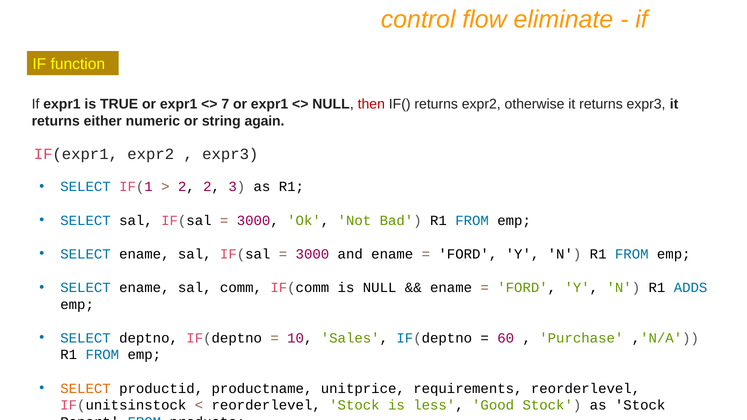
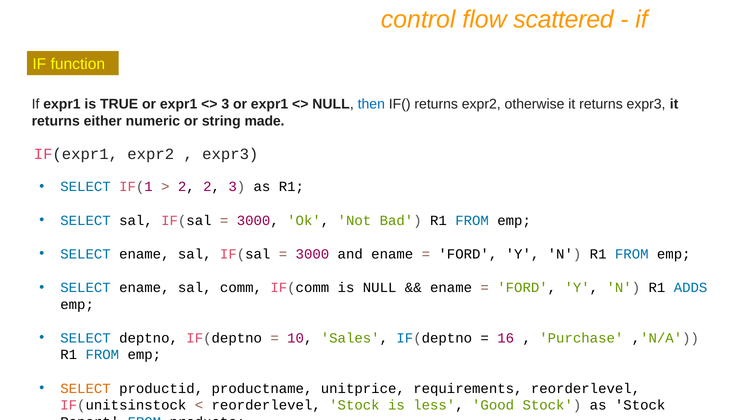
eliminate: eliminate -> scattered (564, 19)
7: 7 -> 3 (225, 104)
then colour: red -> blue (371, 104)
again: again -> made (265, 121)
60: 60 -> 16 (506, 338)
